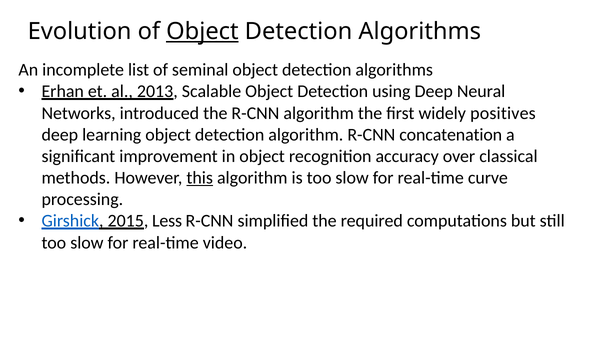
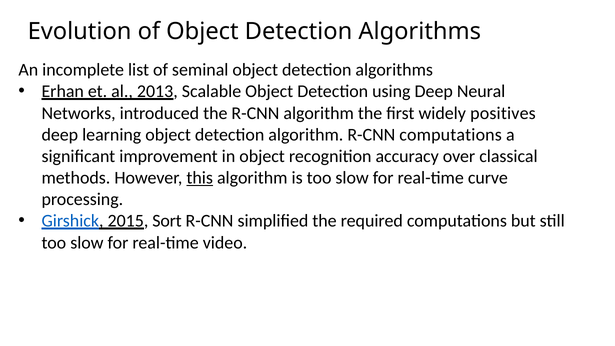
Object underline: present -> none (202, 32)
R-CNN concatenation: concatenation -> computations (451, 135)
Less: Less -> Sort (167, 221)
